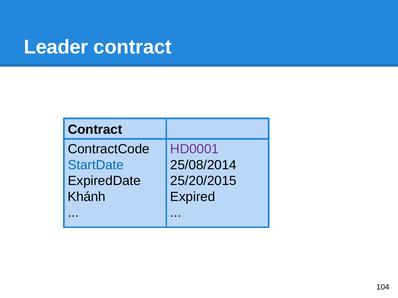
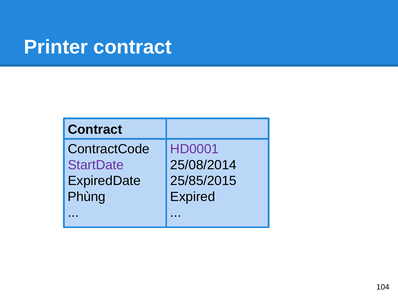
Leader: Leader -> Printer (56, 47)
StartDate colour: blue -> purple (96, 165)
25/20/2015: 25/20/2015 -> 25/85/2015 (203, 181)
Khánh: Khánh -> Phùng (87, 197)
